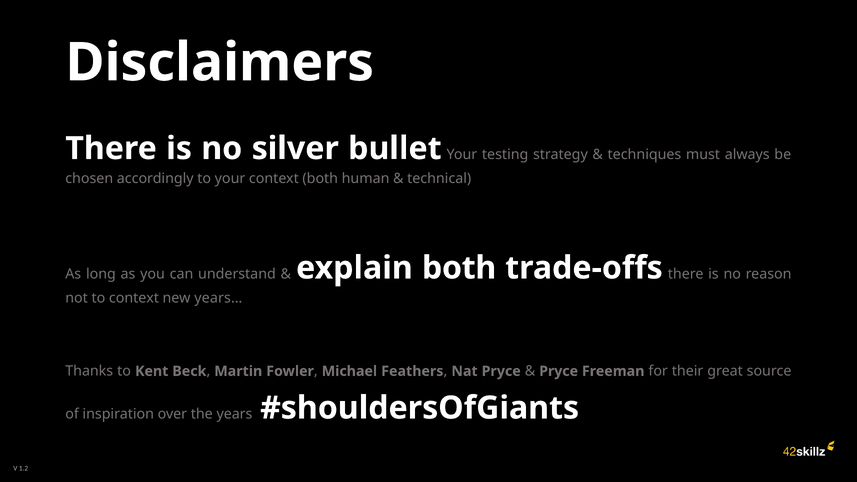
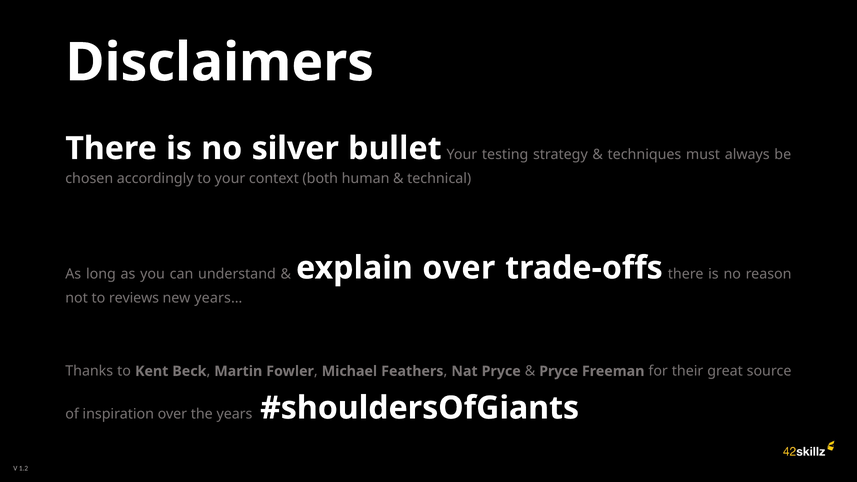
explain both: both -> over (459, 268)
to context: context -> reviews (134, 298)
